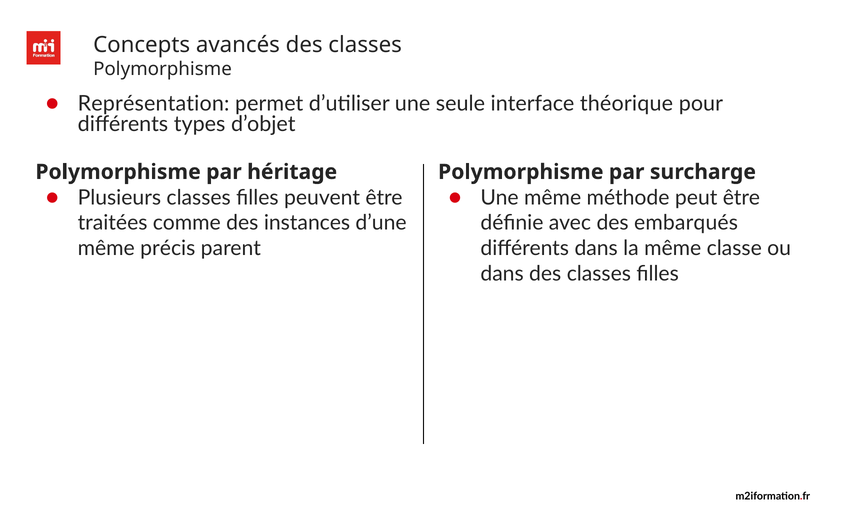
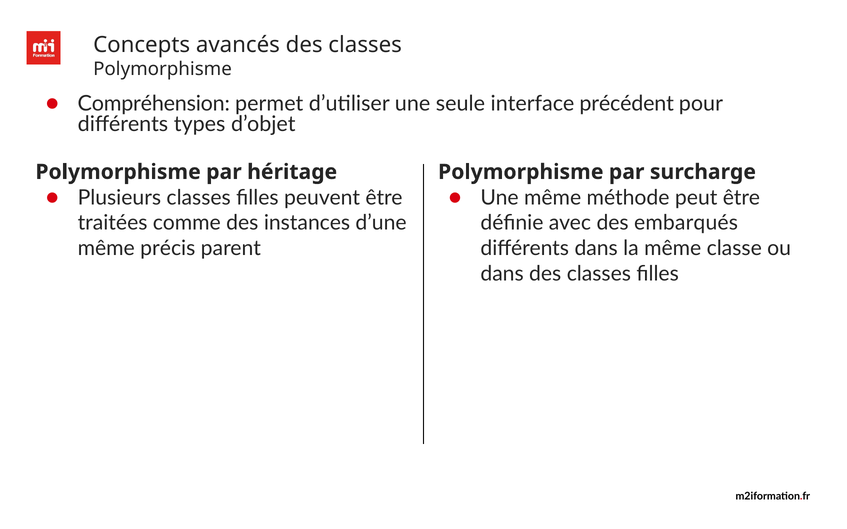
Représentation: Représentation -> Compréhension (154, 104)
théorique: théorique -> précédent (627, 104)
